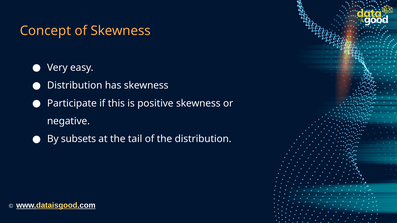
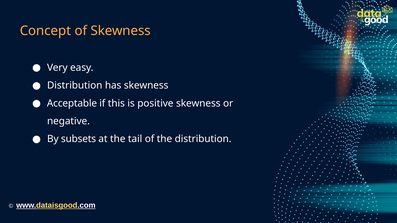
Participate: Participate -> Acceptable (72, 103)
